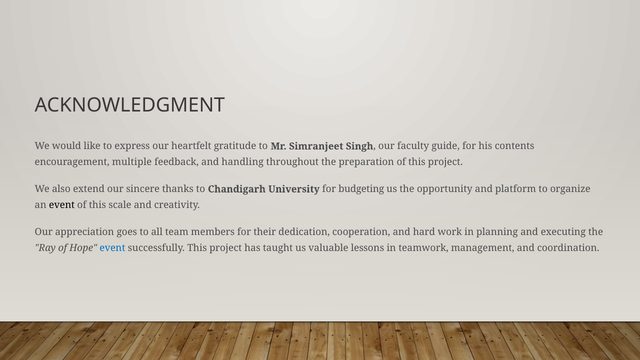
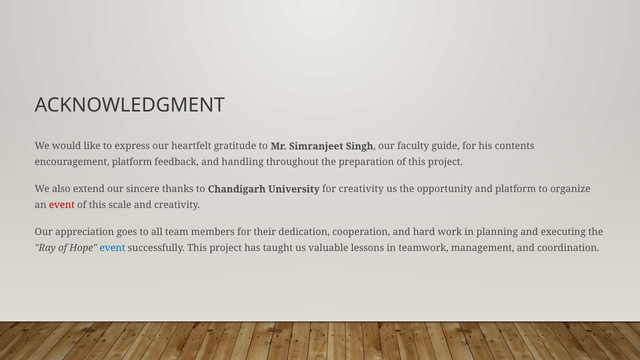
encouragement multiple: multiple -> platform (132, 162)
for budgeting: budgeting -> creativity (361, 189)
event colour: black -> red (62, 205)
